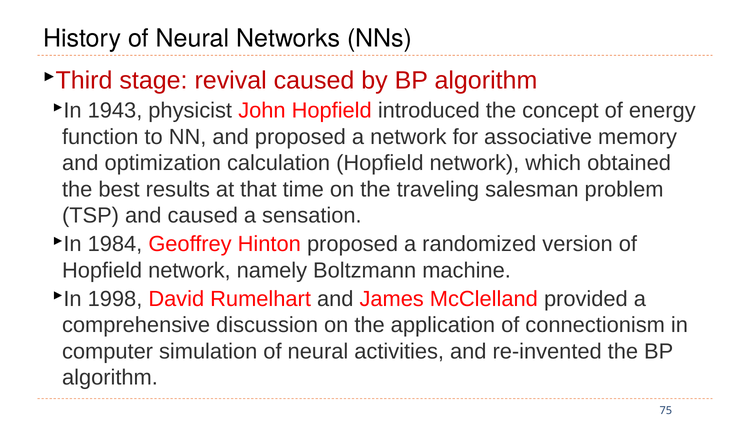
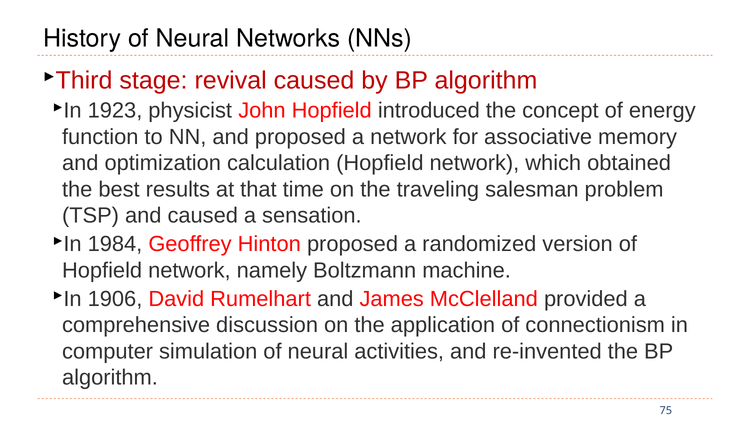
1943: 1943 -> 1923 (115, 111)
1998: 1998 -> 1906 (115, 299)
